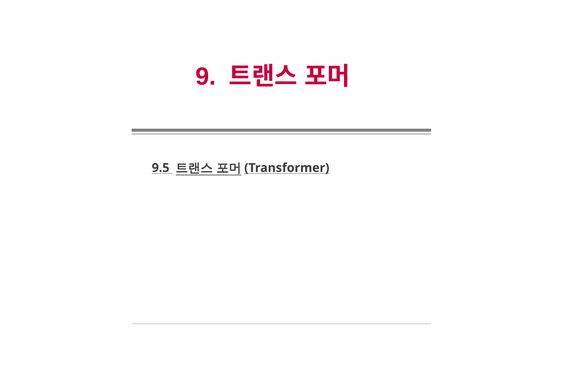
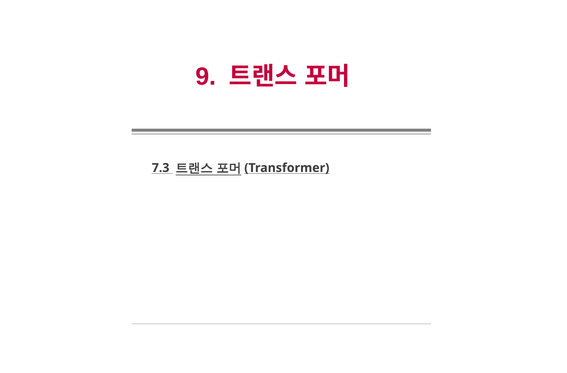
9.5: 9.5 -> 7.3 (161, 168)
